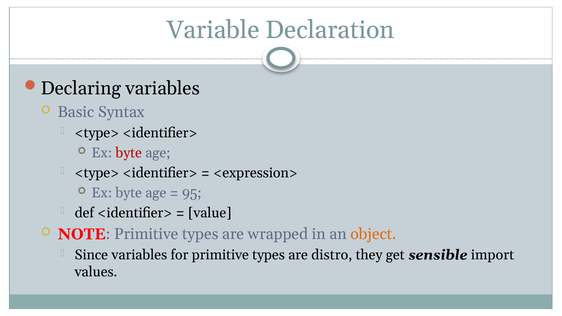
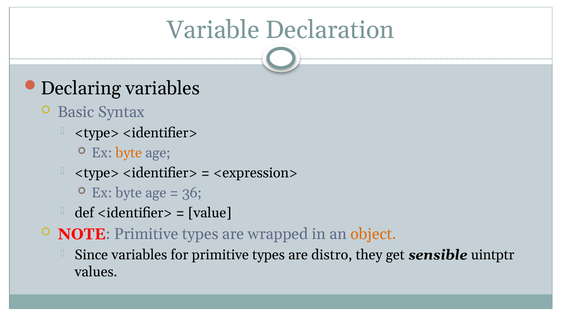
byte colour: red -> orange (129, 153)
95: 95 -> 36 (192, 193)
import: import -> uintptr (493, 255)
